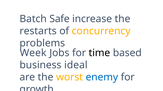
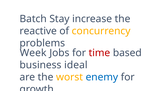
Safe: Safe -> Stay (59, 19)
restarts: restarts -> reactive (38, 31)
time colour: black -> red (99, 53)
